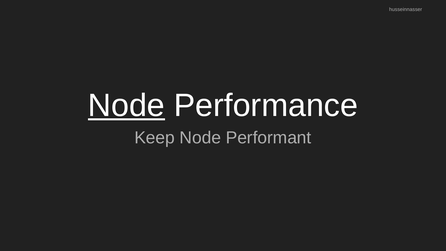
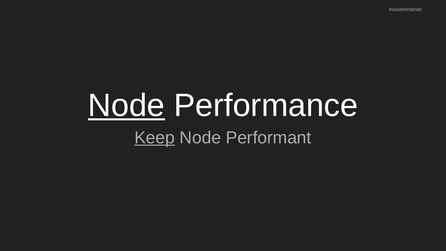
Keep underline: none -> present (155, 138)
